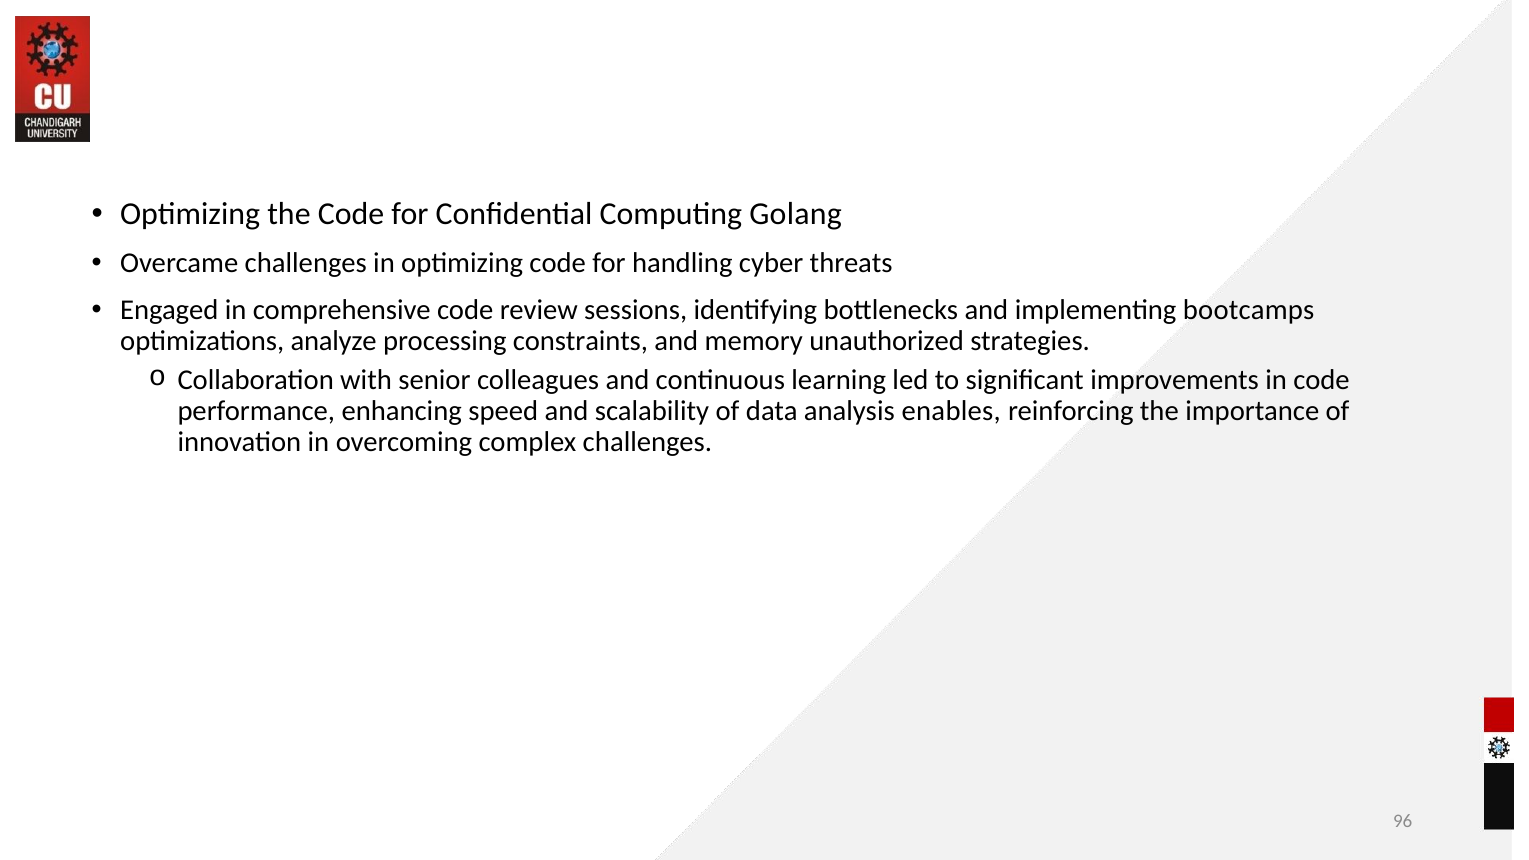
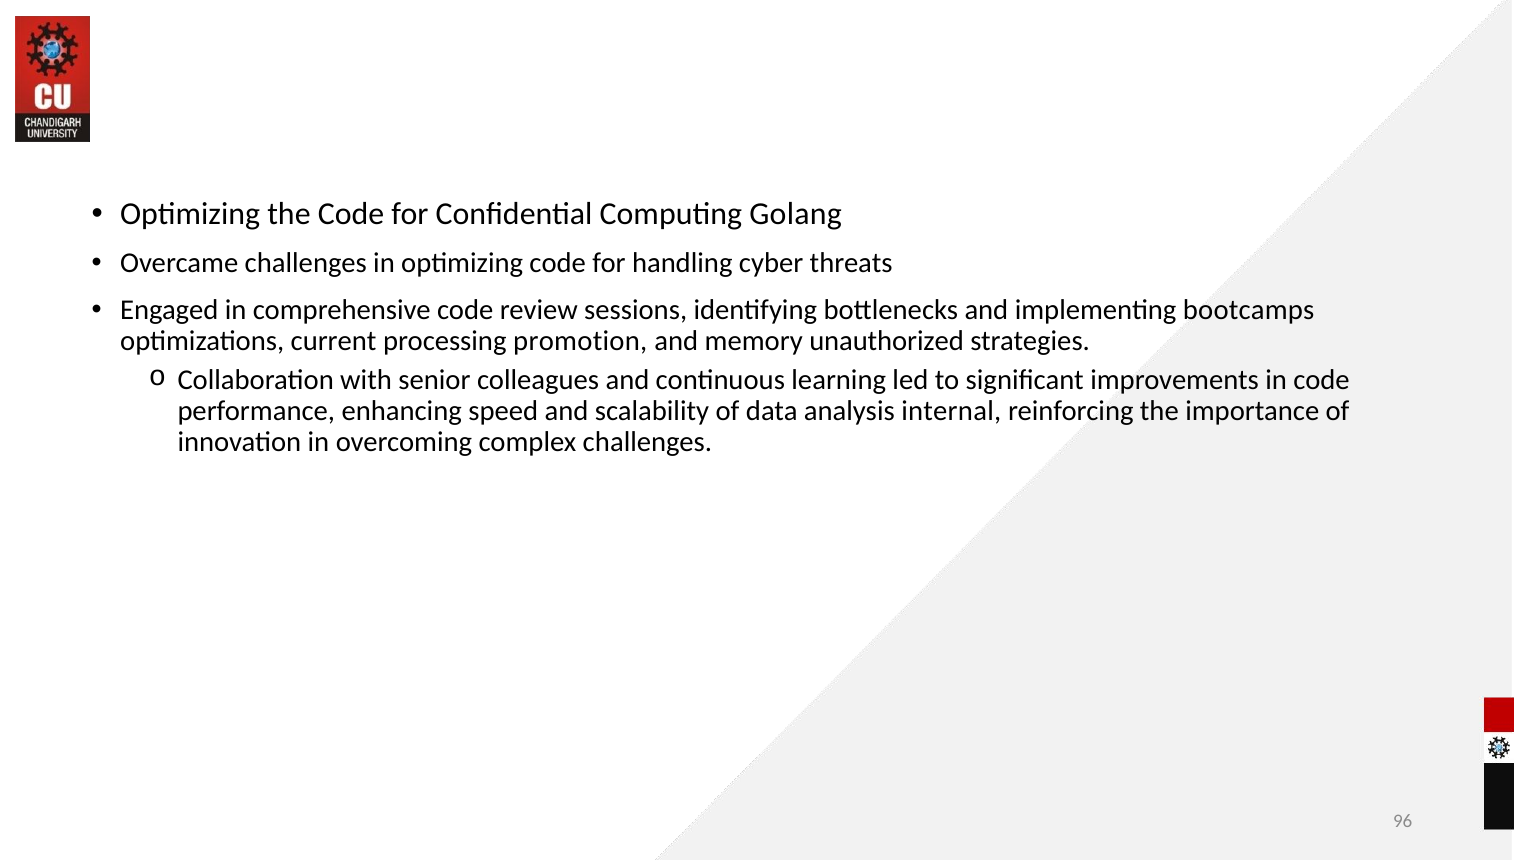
analyze: analyze -> current (334, 341)
constraints: constraints -> promotion (580, 341)
enables: enables -> internal (951, 411)
